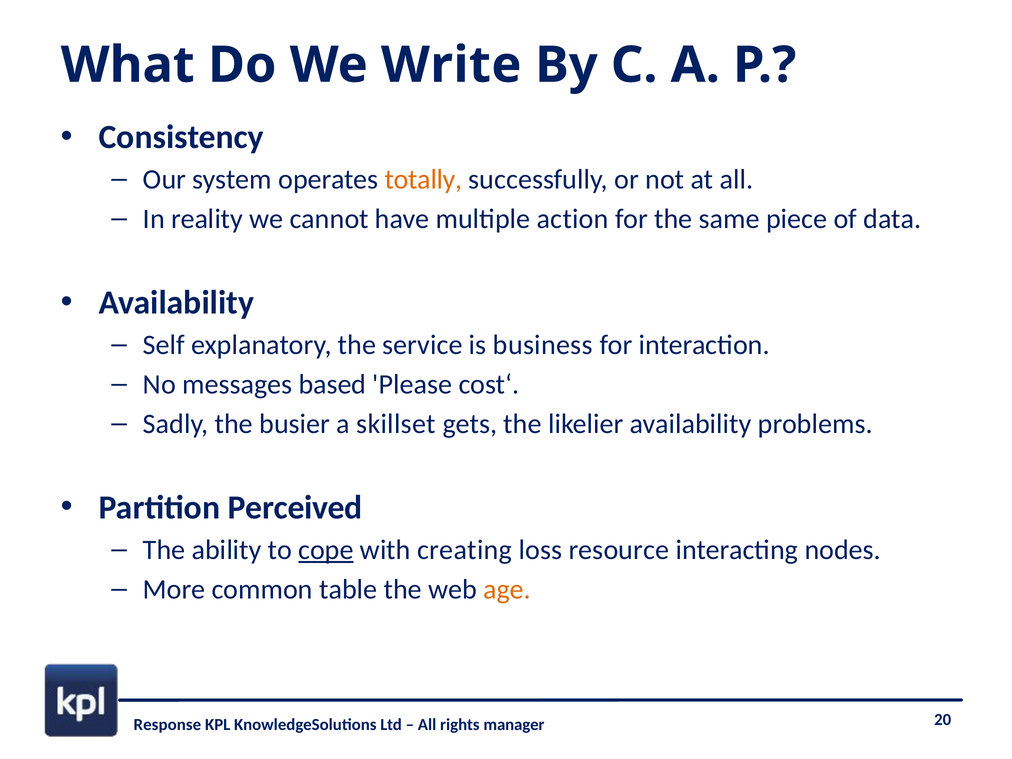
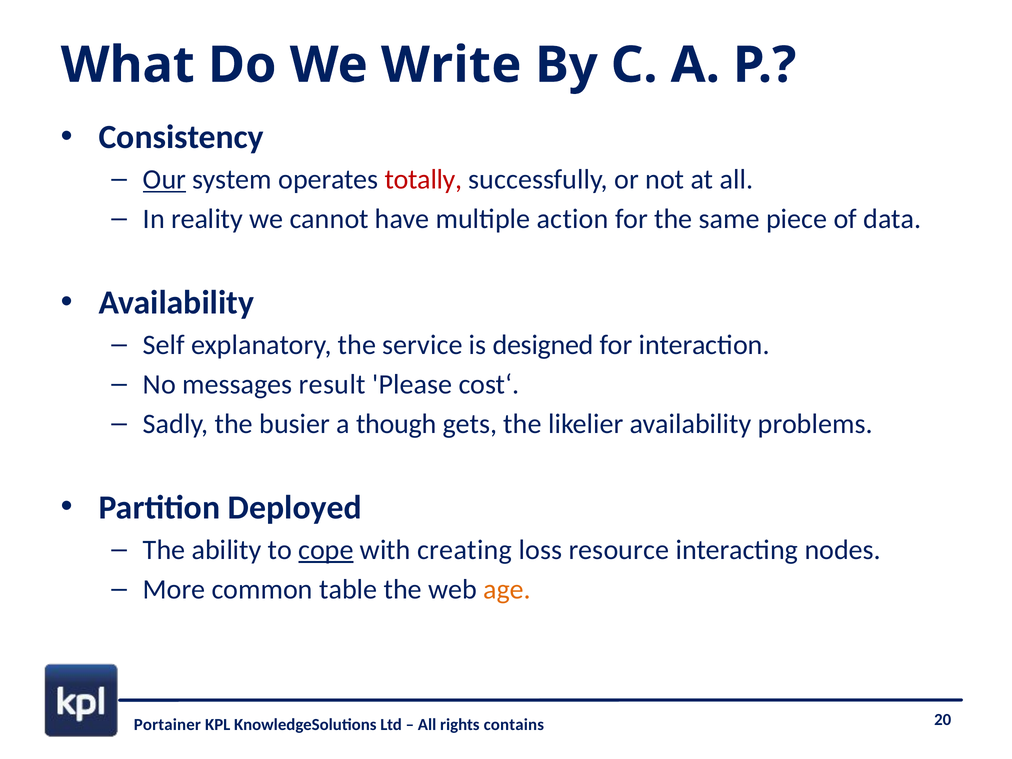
Our underline: none -> present (165, 180)
totally colour: orange -> red (424, 180)
business: business -> designed (543, 345)
based: based -> result (332, 385)
skillset: skillset -> though (396, 424)
Perceived: Perceived -> Deployed (295, 508)
Response: Response -> Portainer (167, 725)
manager: manager -> contains (514, 725)
